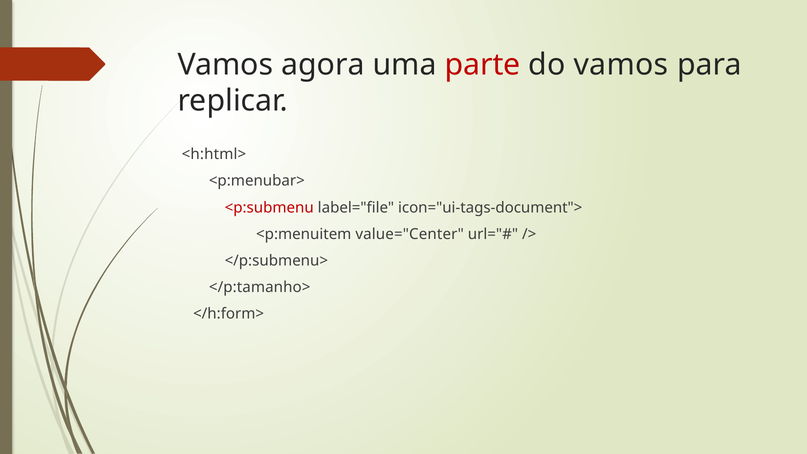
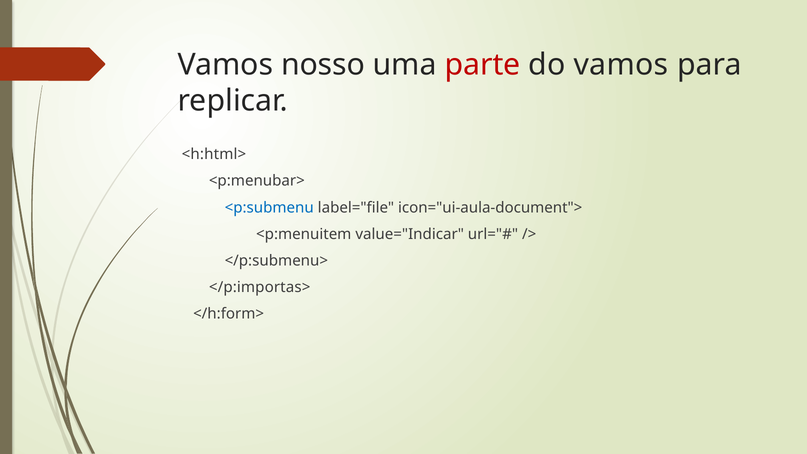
agora: agora -> nosso (323, 65)
<p:submenu colour: red -> blue (269, 208)
icon="ui-tags-document">: icon="ui-tags-document"> -> icon="ui-aula-document"> (490, 208)
value="Center: value="Center -> value="Indicar (410, 234)
</p:tamanho>: </p:tamanho> -> </p:importas> (260, 287)
